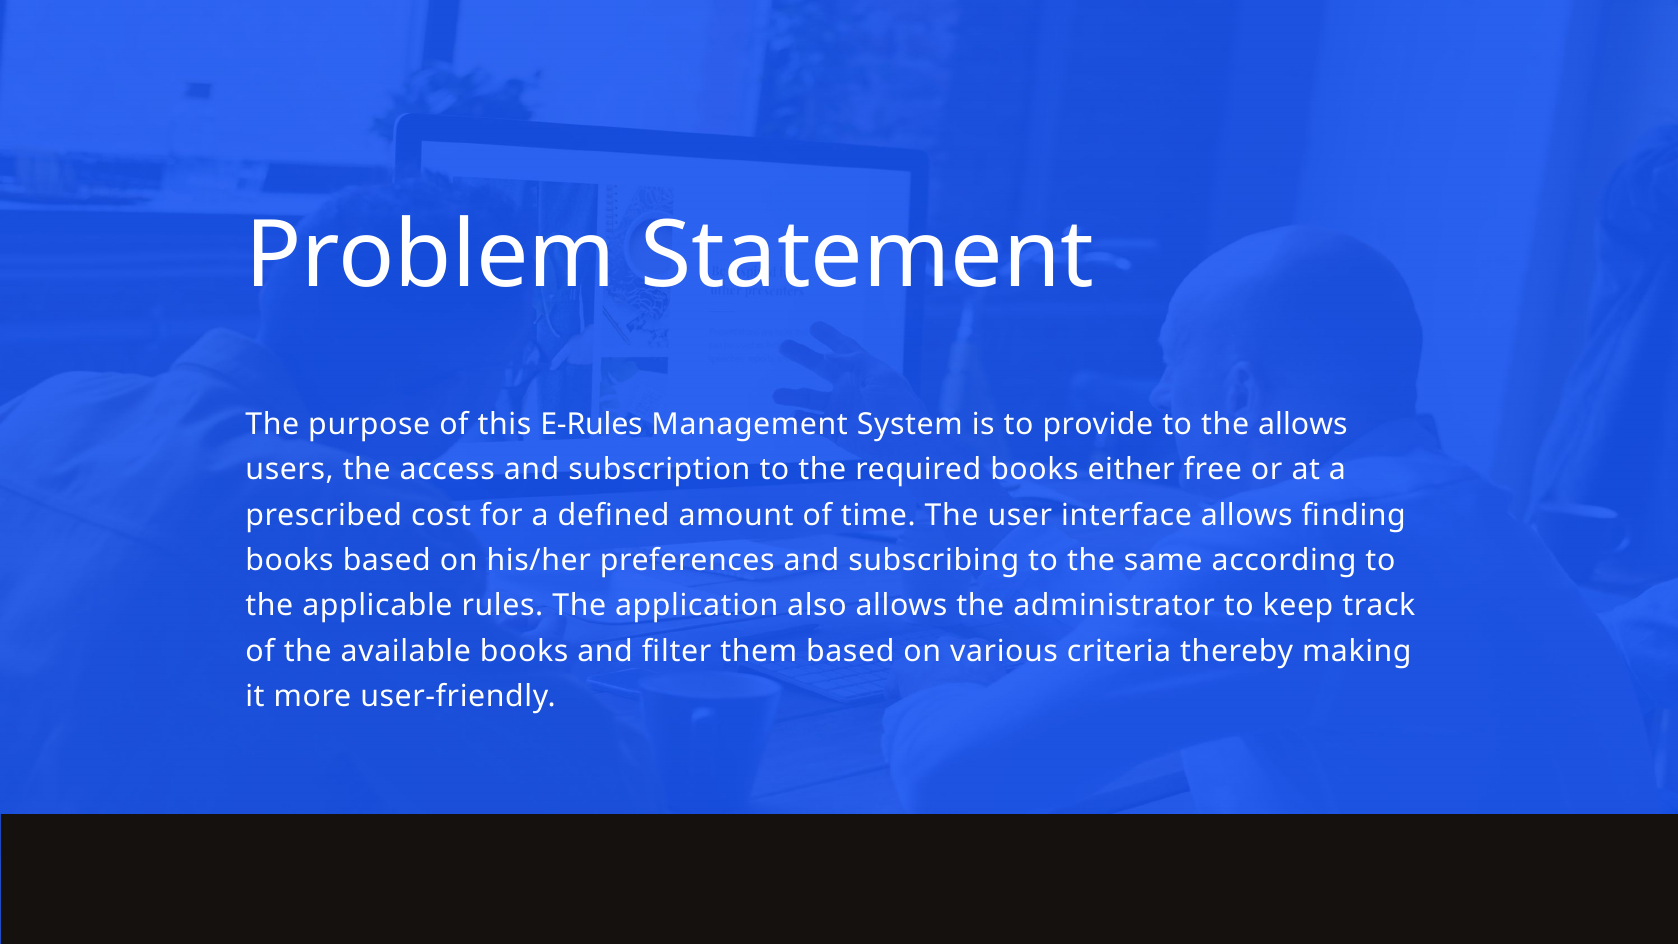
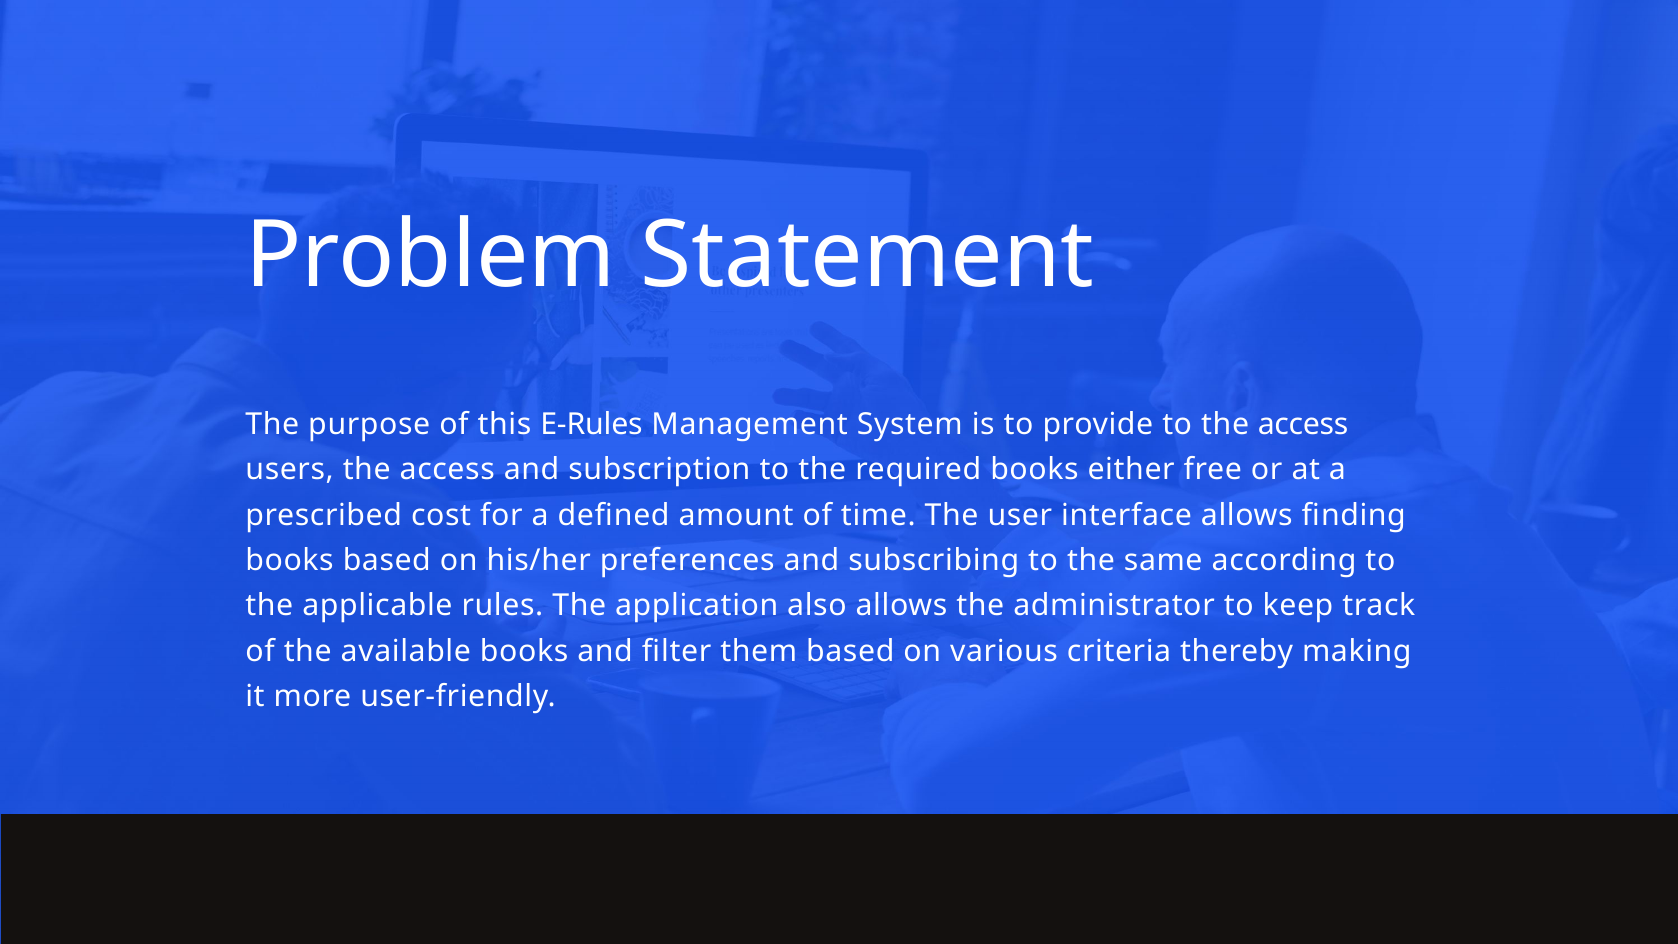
to the allows: allows -> access (1303, 424)
